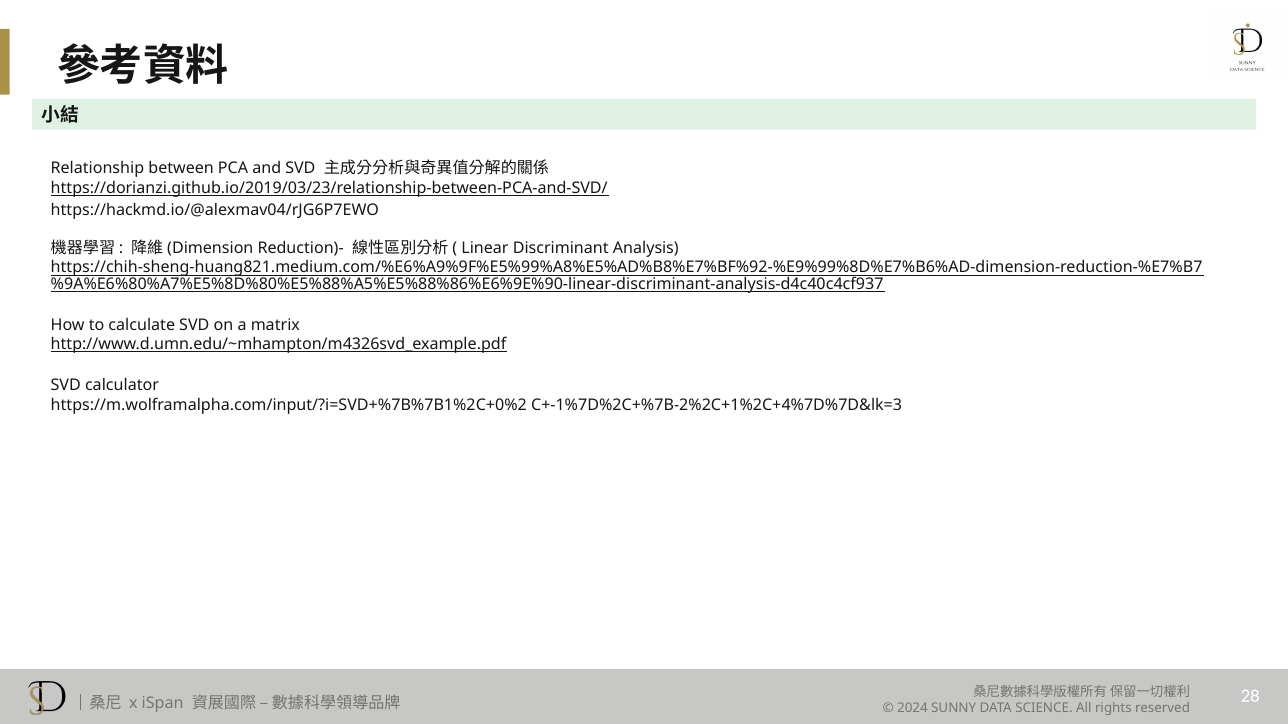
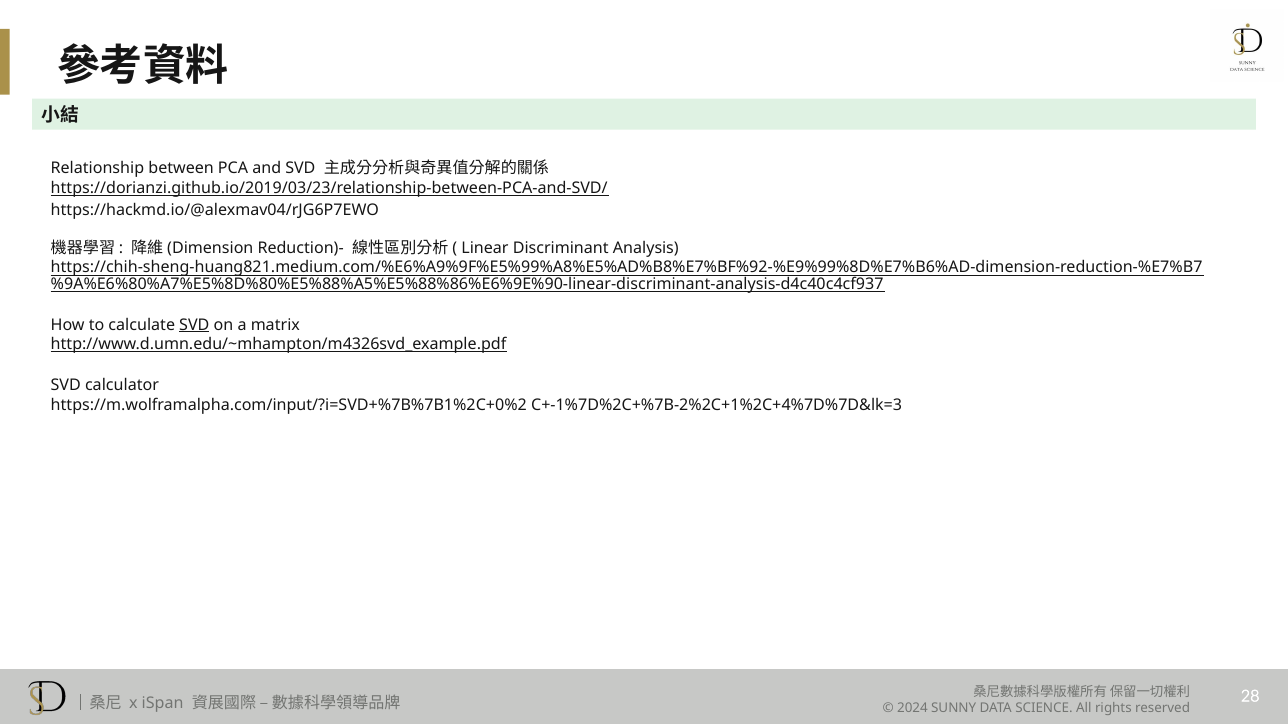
SVD underline: none -> present (194, 325)
